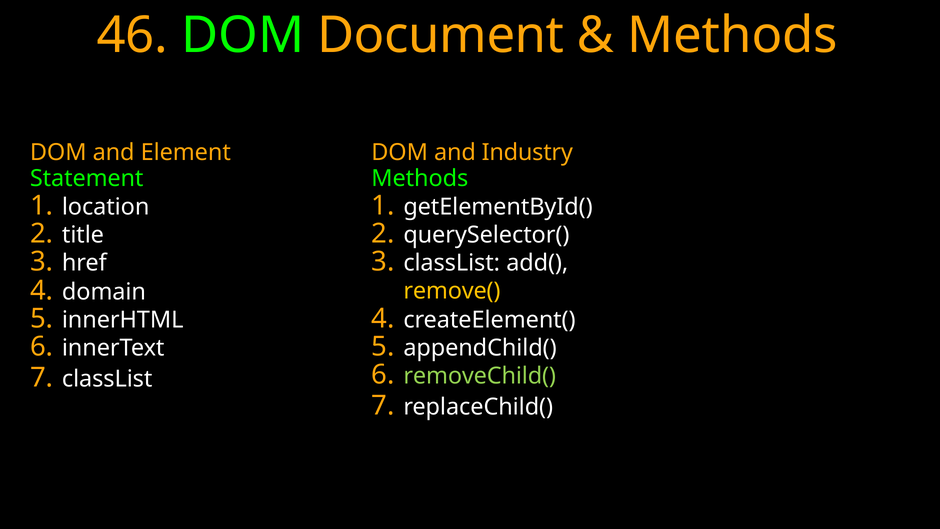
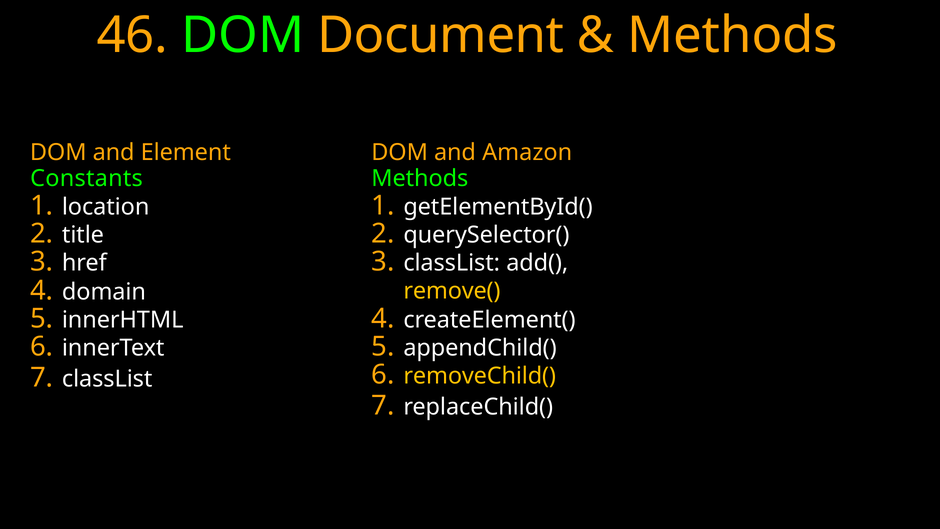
Industry: Industry -> Amazon (527, 152)
Statement: Statement -> Constants (87, 178)
removeChild( colour: light green -> yellow (480, 376)
